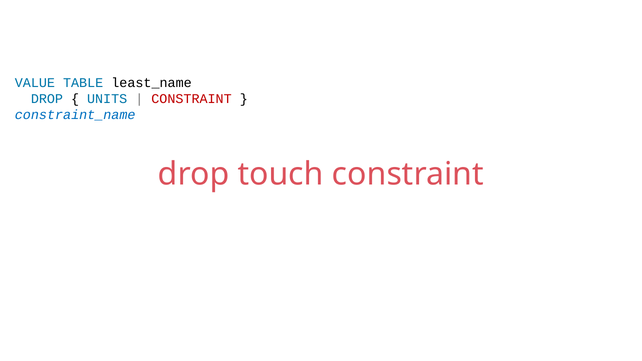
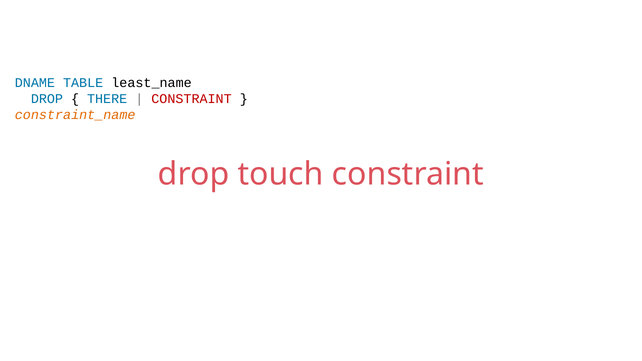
VALUE: VALUE -> DNAME (35, 83)
UNITS: UNITS -> THERE (107, 99)
constraint_name colour: blue -> orange (75, 115)
